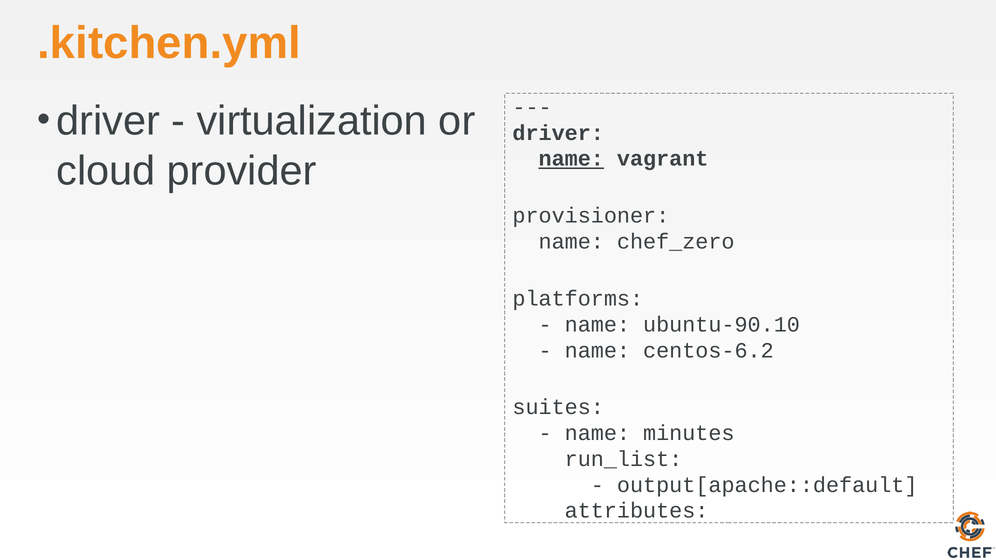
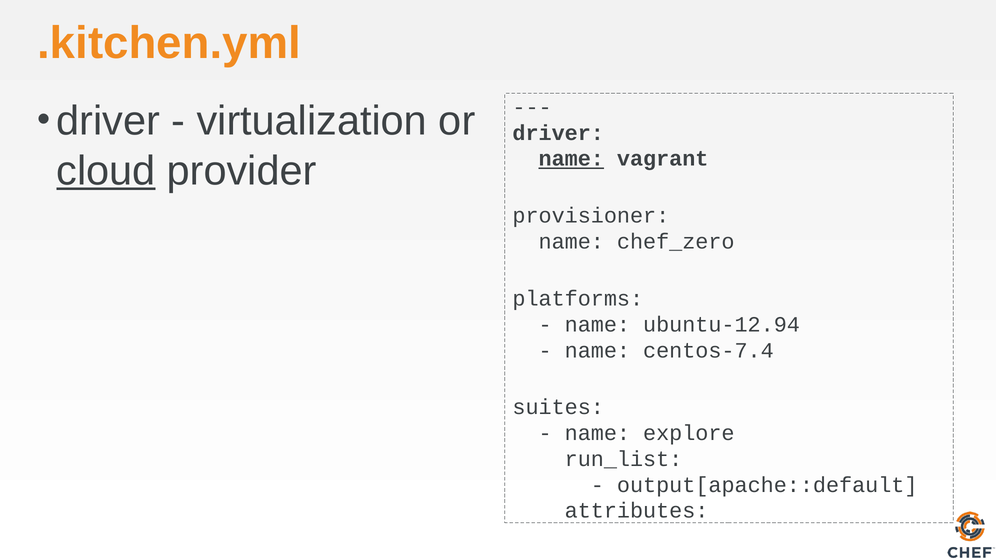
cloud underline: none -> present (106, 171)
ubuntu-90.10: ubuntu-90.10 -> ubuntu-12.94 (721, 325)
centos-6.2: centos-6.2 -> centos-7.4 (708, 350)
minutes: minutes -> explore (689, 433)
